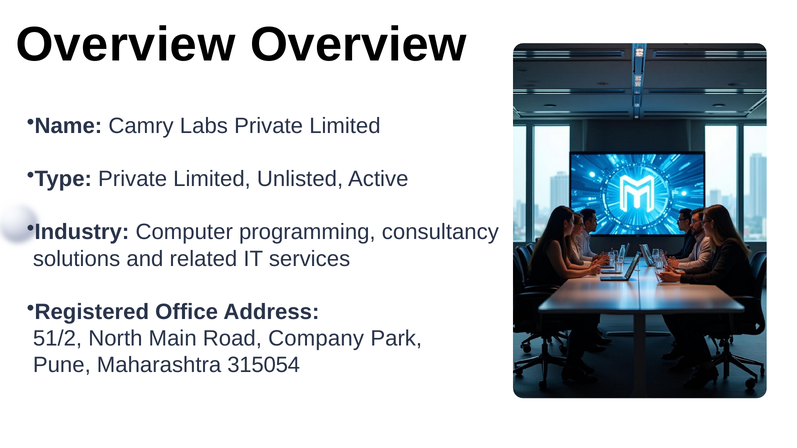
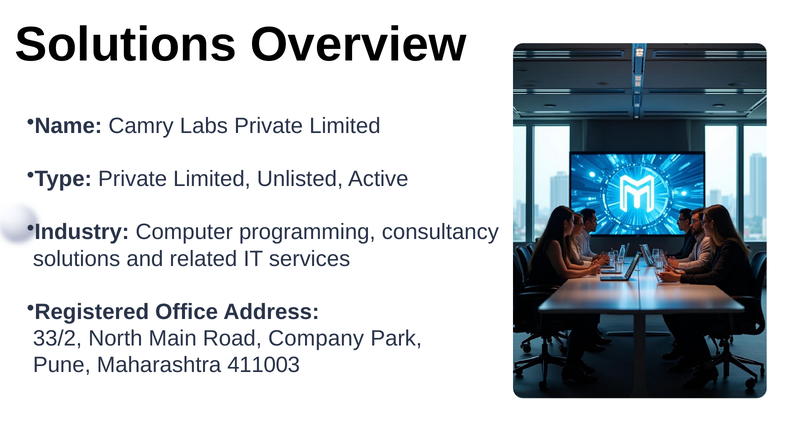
Overview: Overview -> Solutions (126, 45)
51/2: 51/2 -> 33/2 (58, 339)
315054: 315054 -> 411003 (264, 365)
